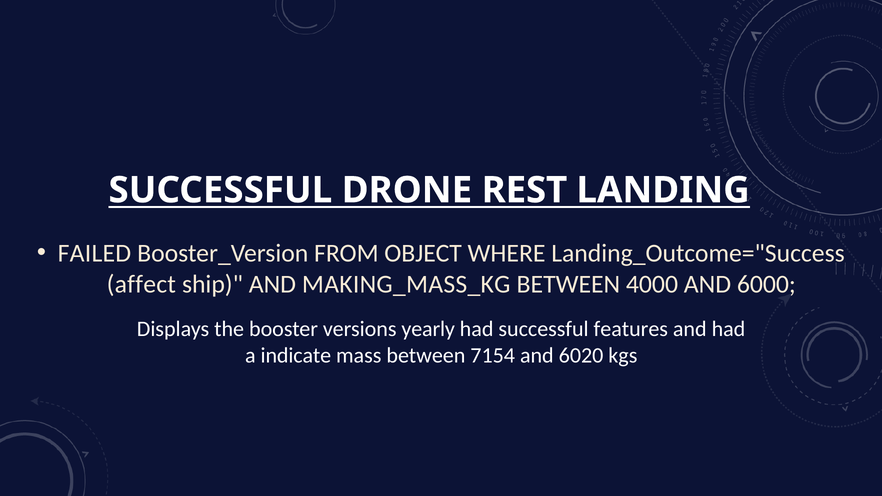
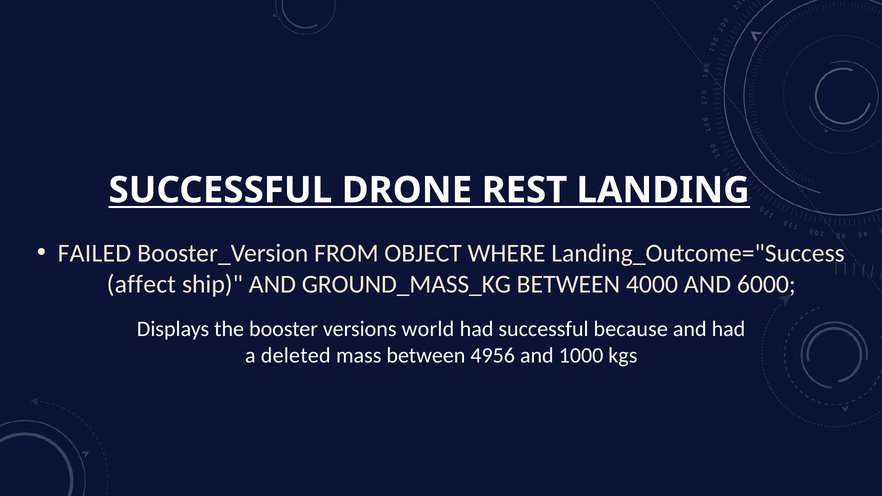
MAKING_MASS_KG: MAKING_MASS_KG -> GROUND_MASS_KG (406, 284)
yearly: yearly -> world (428, 329)
features: features -> because (631, 329)
indicate: indicate -> deleted (296, 356)
7154: 7154 -> 4956 (493, 356)
6020: 6020 -> 1000 (581, 356)
